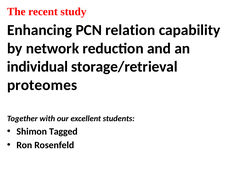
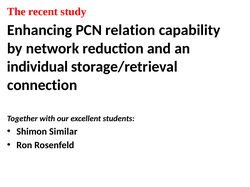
proteomes: proteomes -> connection (42, 85)
Tagged: Tagged -> Similar (63, 132)
